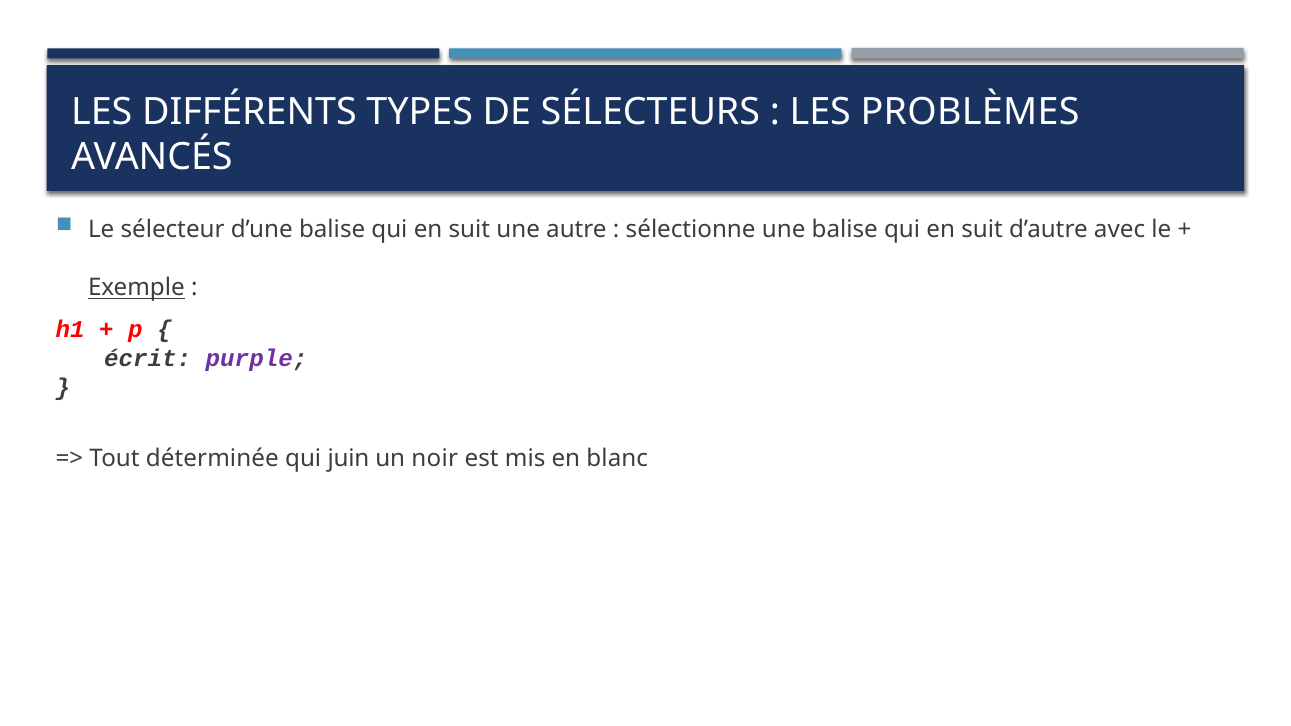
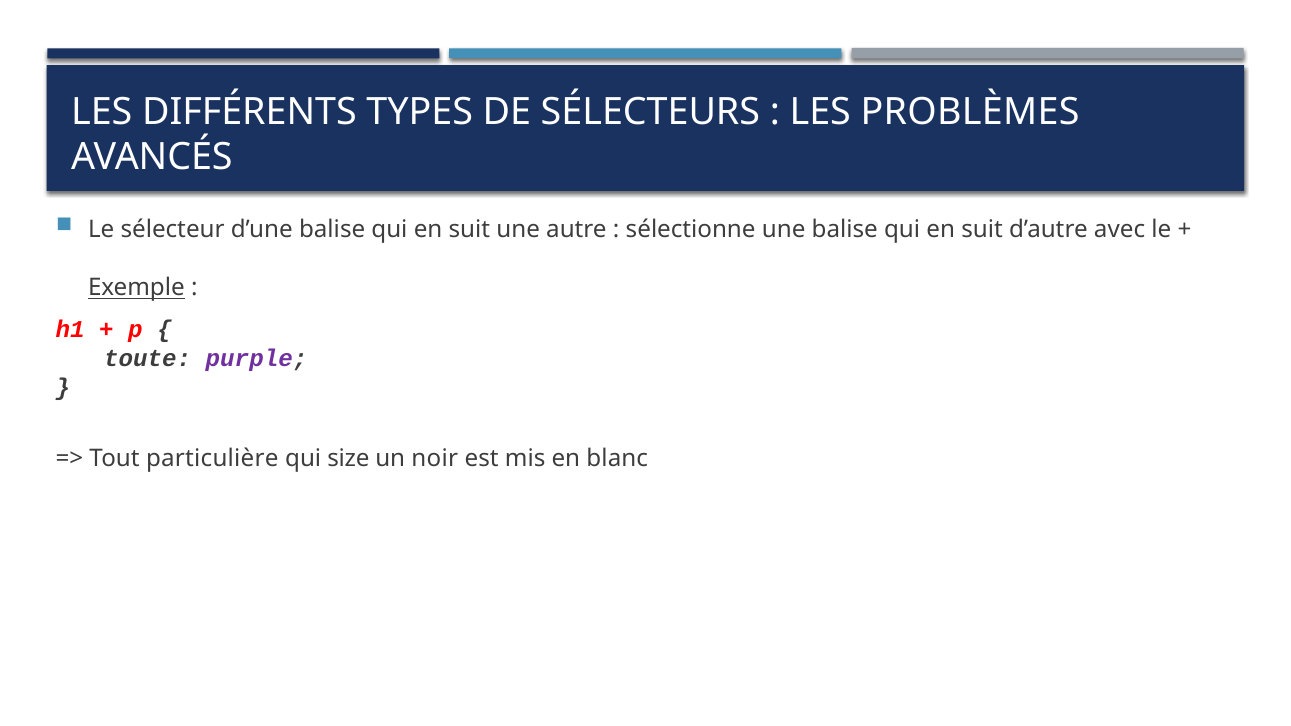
écrit: écrit -> toute (148, 358)
déterminée: déterminée -> particulière (212, 458)
juin: juin -> size (348, 458)
